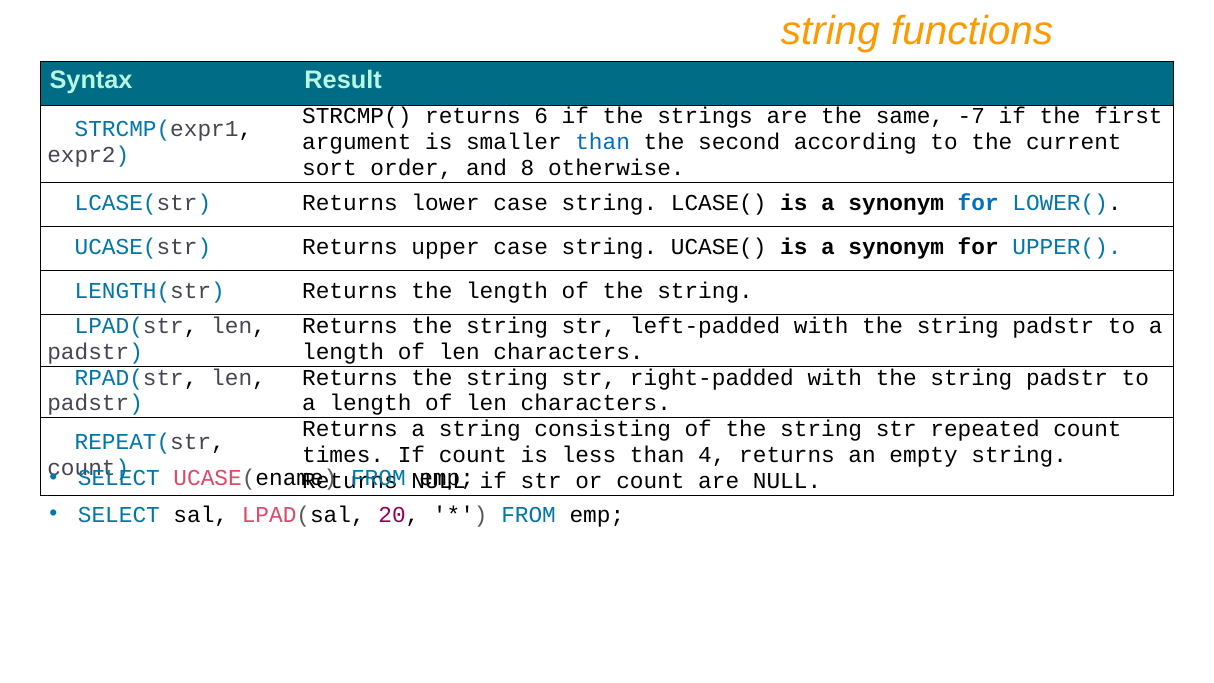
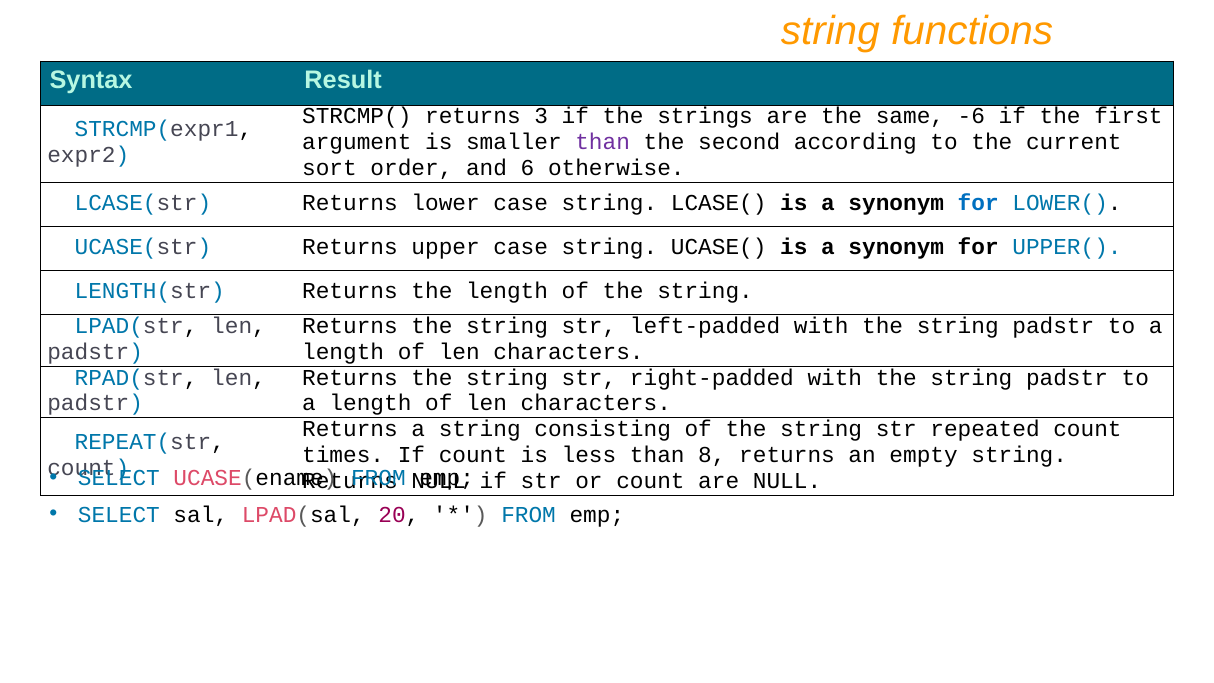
6: 6 -> 3 (541, 116)
-7: -7 -> -6 (971, 116)
than colour: blue -> purple (603, 142)
8: 8 -> 6 (528, 168)
4: 4 -> 8 (712, 455)
